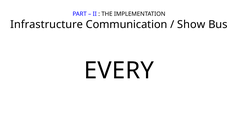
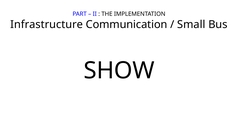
Show: Show -> Small (191, 24)
EVERY: EVERY -> SHOW (119, 70)
